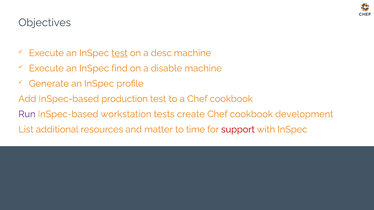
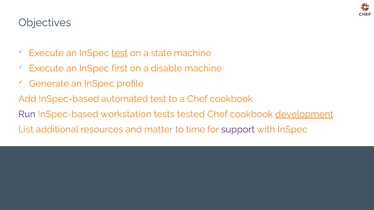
desc: desc -> state (161, 53)
find: find -> first (119, 68)
production: production -> automated (125, 99)
create: create -> tested (191, 114)
development underline: none -> present (304, 114)
support colour: red -> purple (238, 130)
